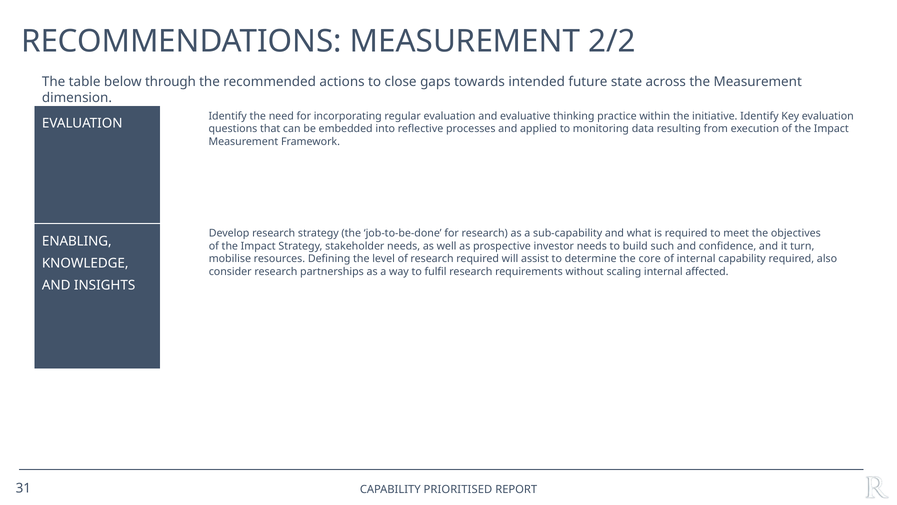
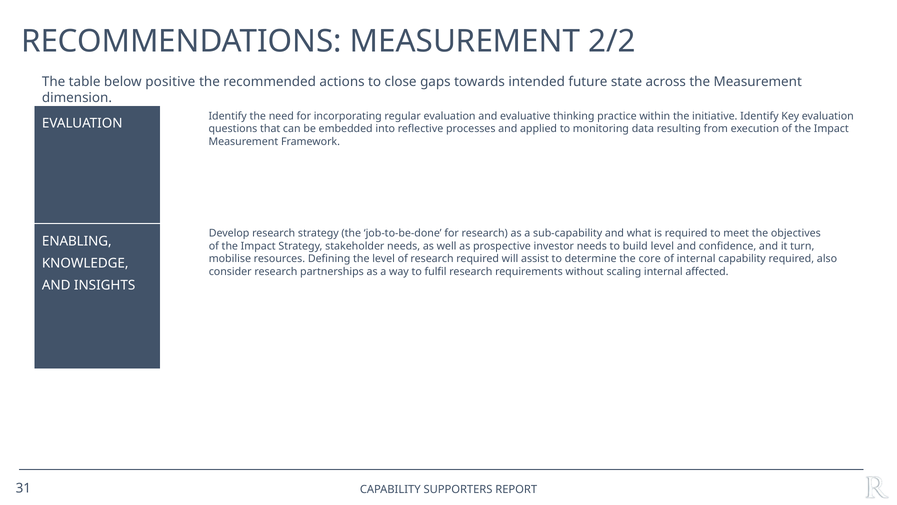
through: through -> positive (170, 82)
build such: such -> level (662, 246)
PRIORITISED: PRIORITISED -> SUPPORTERS (458, 489)
